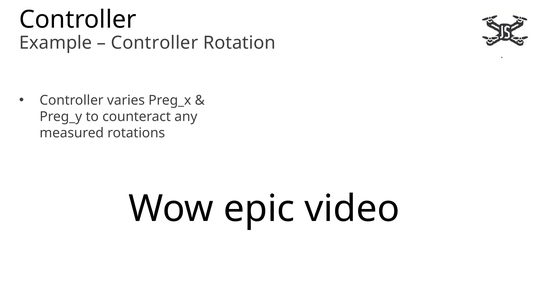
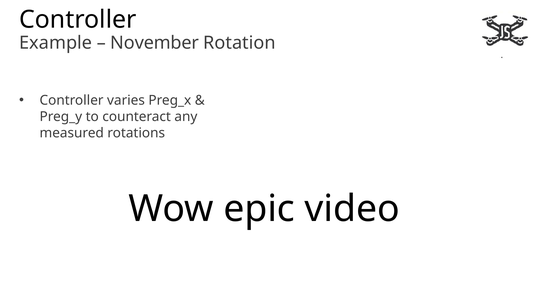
Controller: Controller -> November (155, 43)
